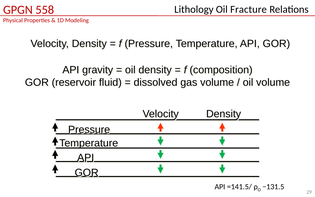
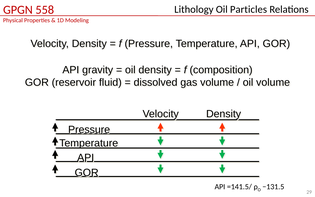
Fracture: Fracture -> Particles (249, 9)
